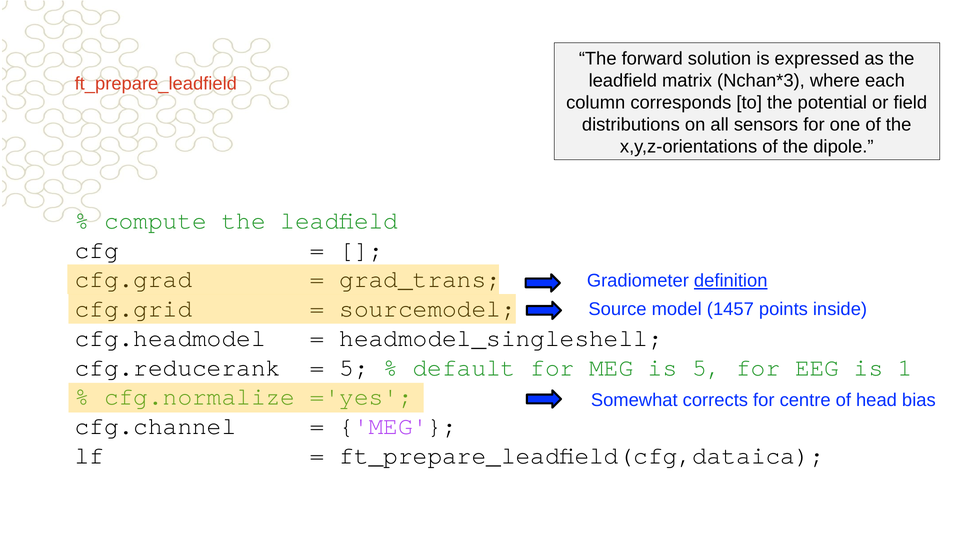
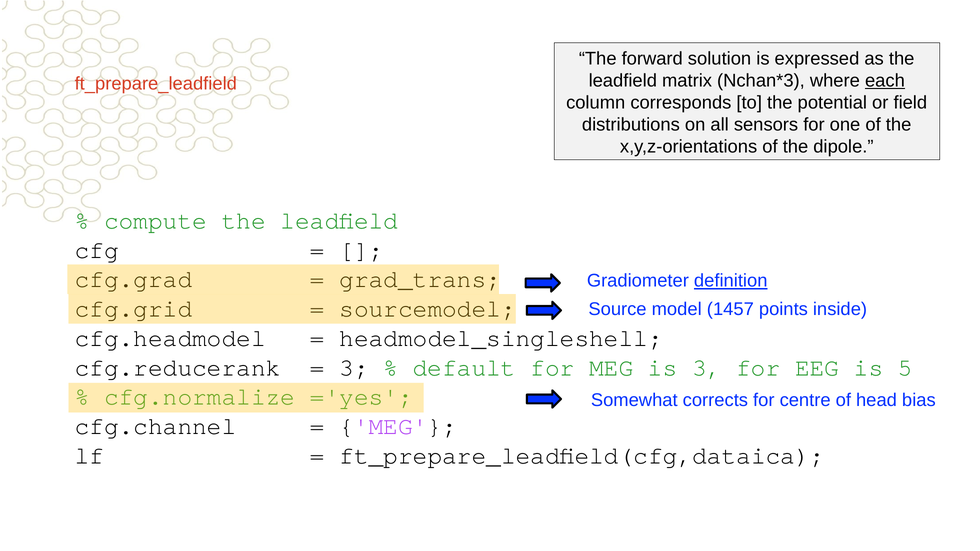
each underline: none -> present (885, 81)
5: 5 -> 3 (354, 368)
is 5: 5 -> 3 (707, 368)
1: 1 -> 5 (905, 368)
